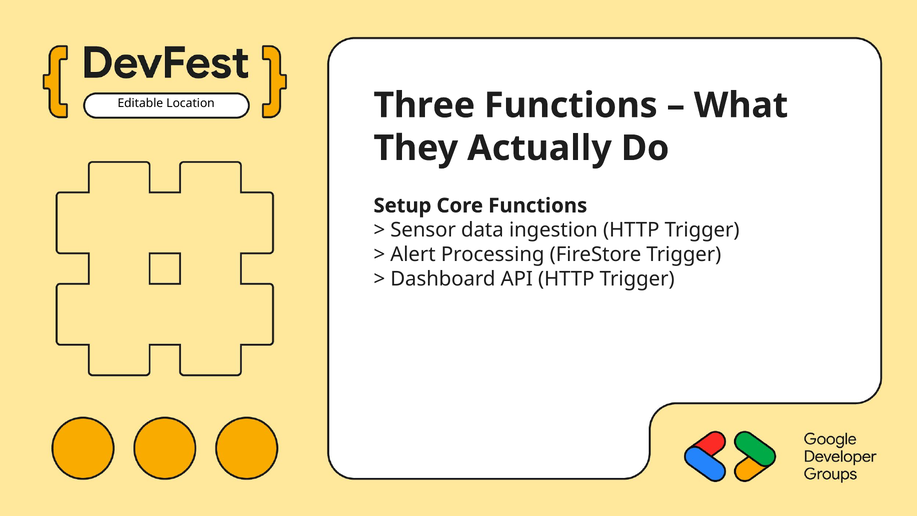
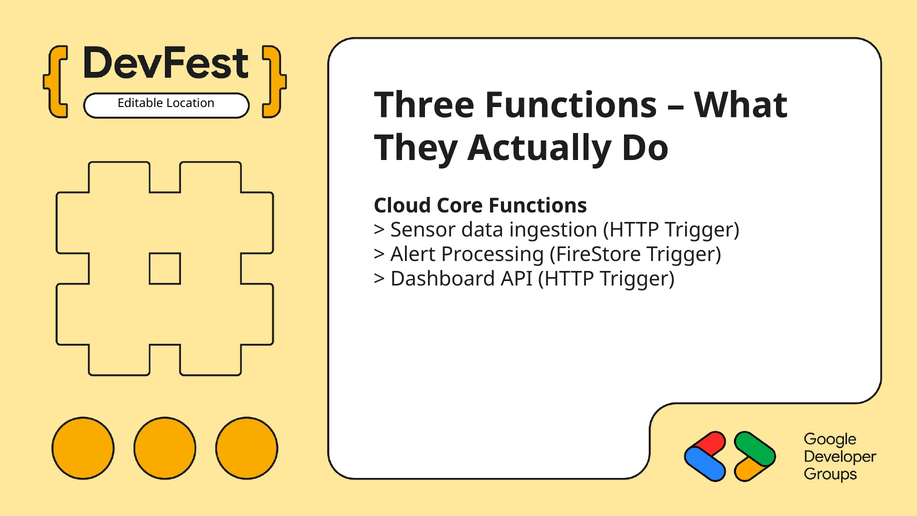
Setup: Setup -> Cloud (402, 206)
